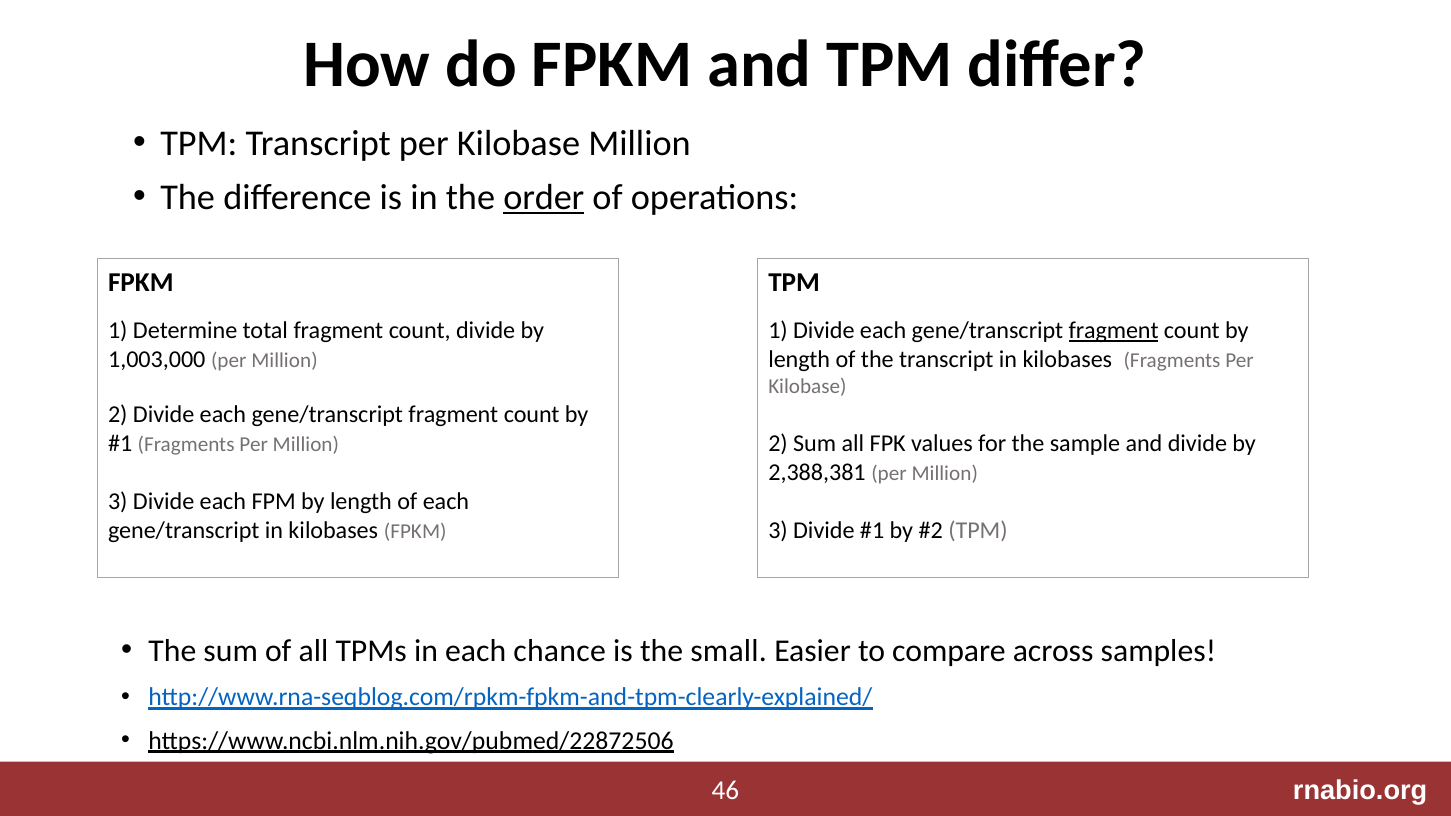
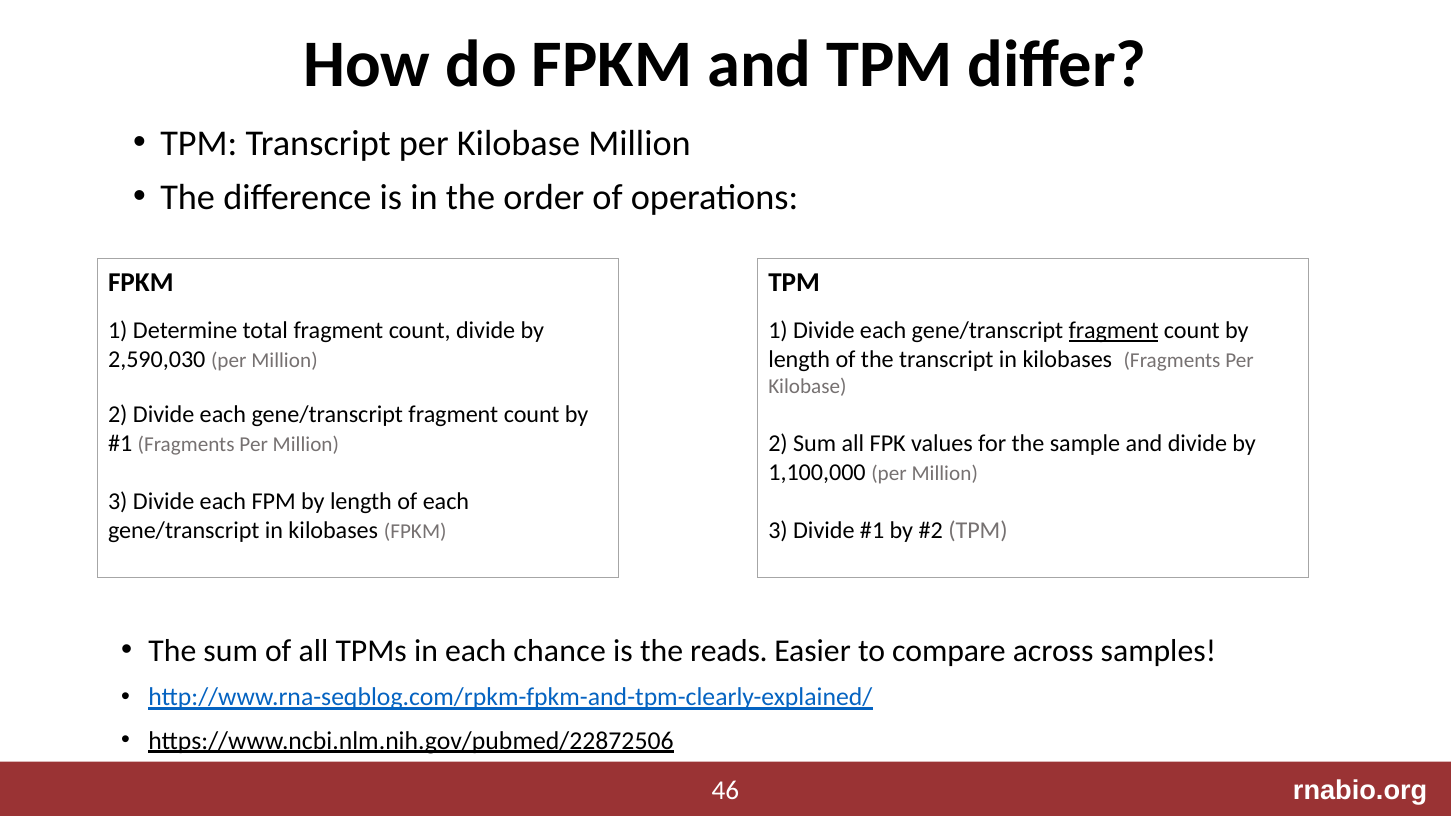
order underline: present -> none (544, 197)
1,003,000: 1,003,000 -> 2,590,030 (157, 360)
2,388,381: 2,388,381 -> 1,100,000 (817, 472)
small: small -> reads (729, 651)
